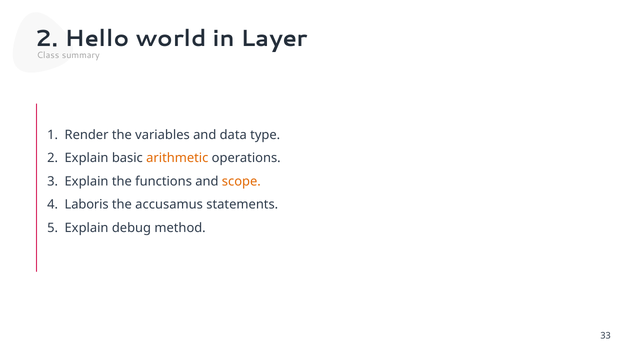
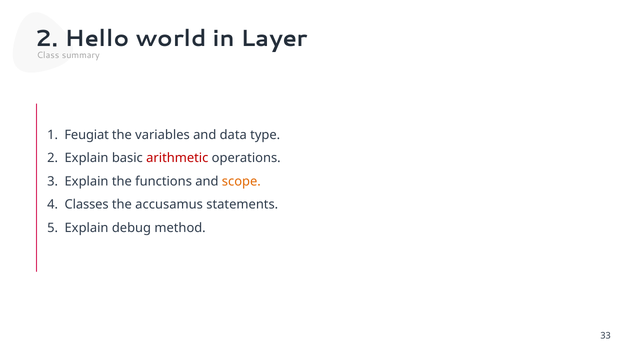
Render: Render -> Feugiat (87, 135)
arithmetic colour: orange -> red (177, 158)
Laboris: Laboris -> Classes (87, 205)
